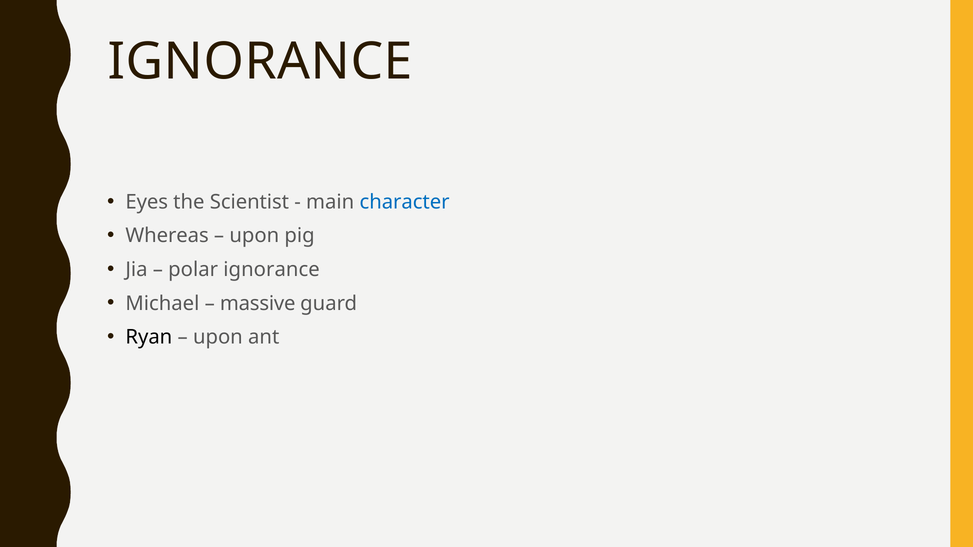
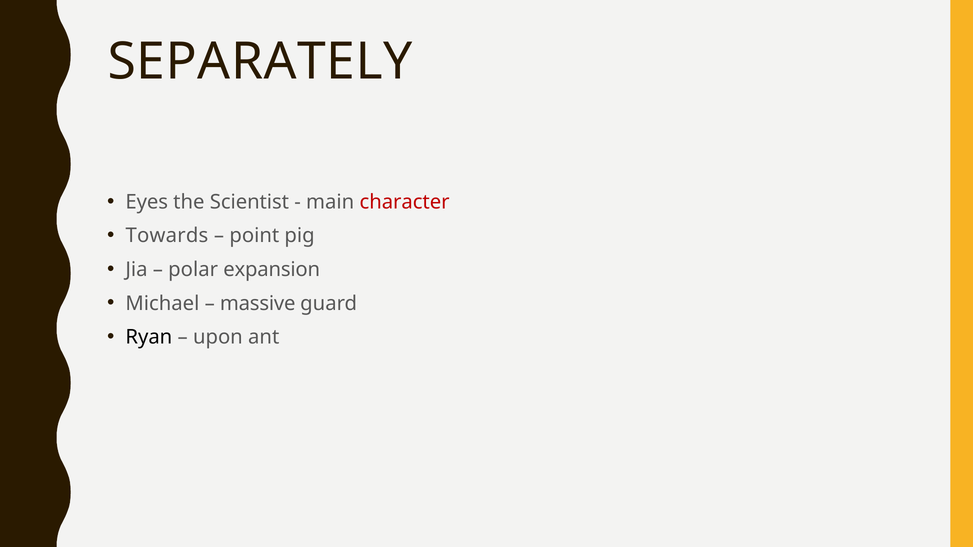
IGNORANCE: IGNORANCE -> SEPARATELY (260, 62)
character colour: blue -> red (405, 202)
Whereas: Whereas -> Towards (167, 236)
upon: upon -> point (254, 236)
polar ignorance: ignorance -> expansion (272, 270)
